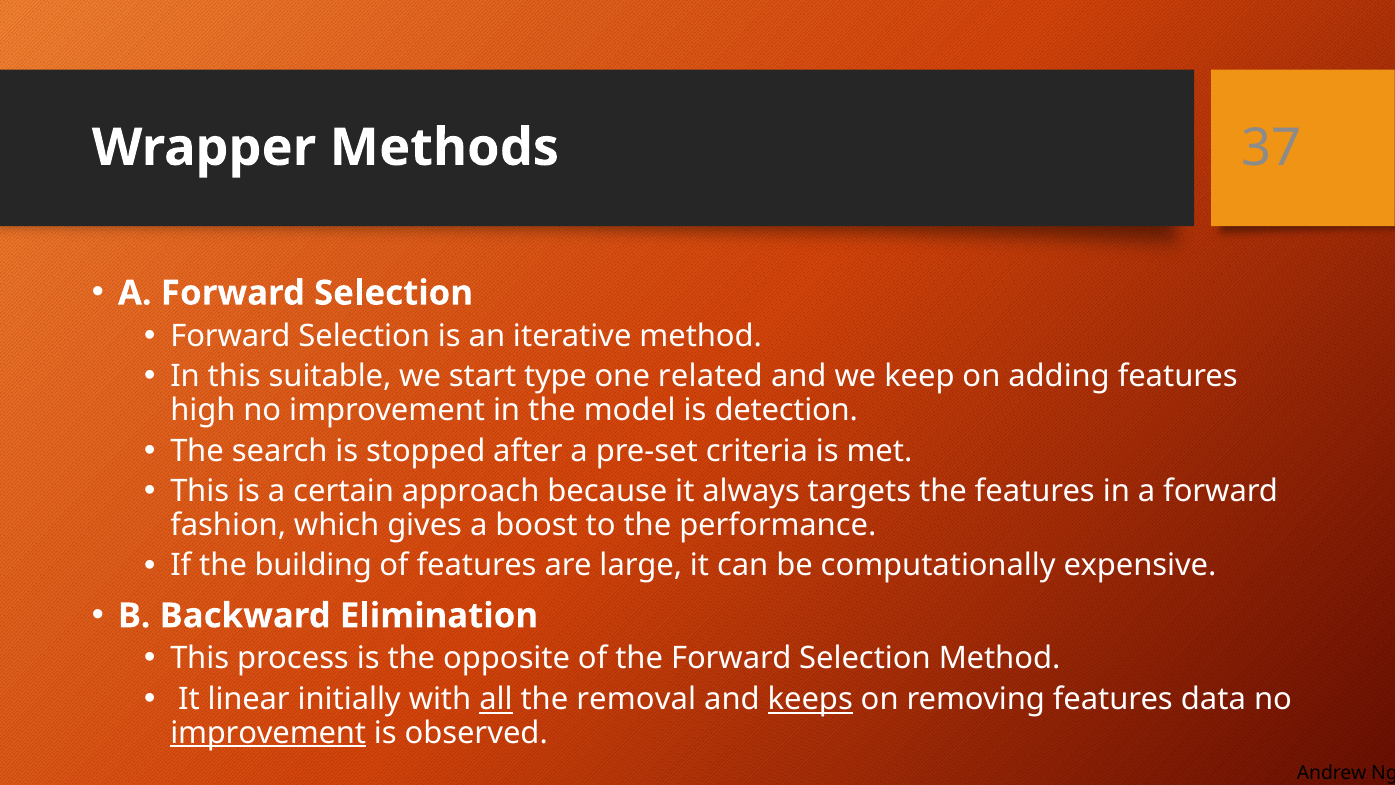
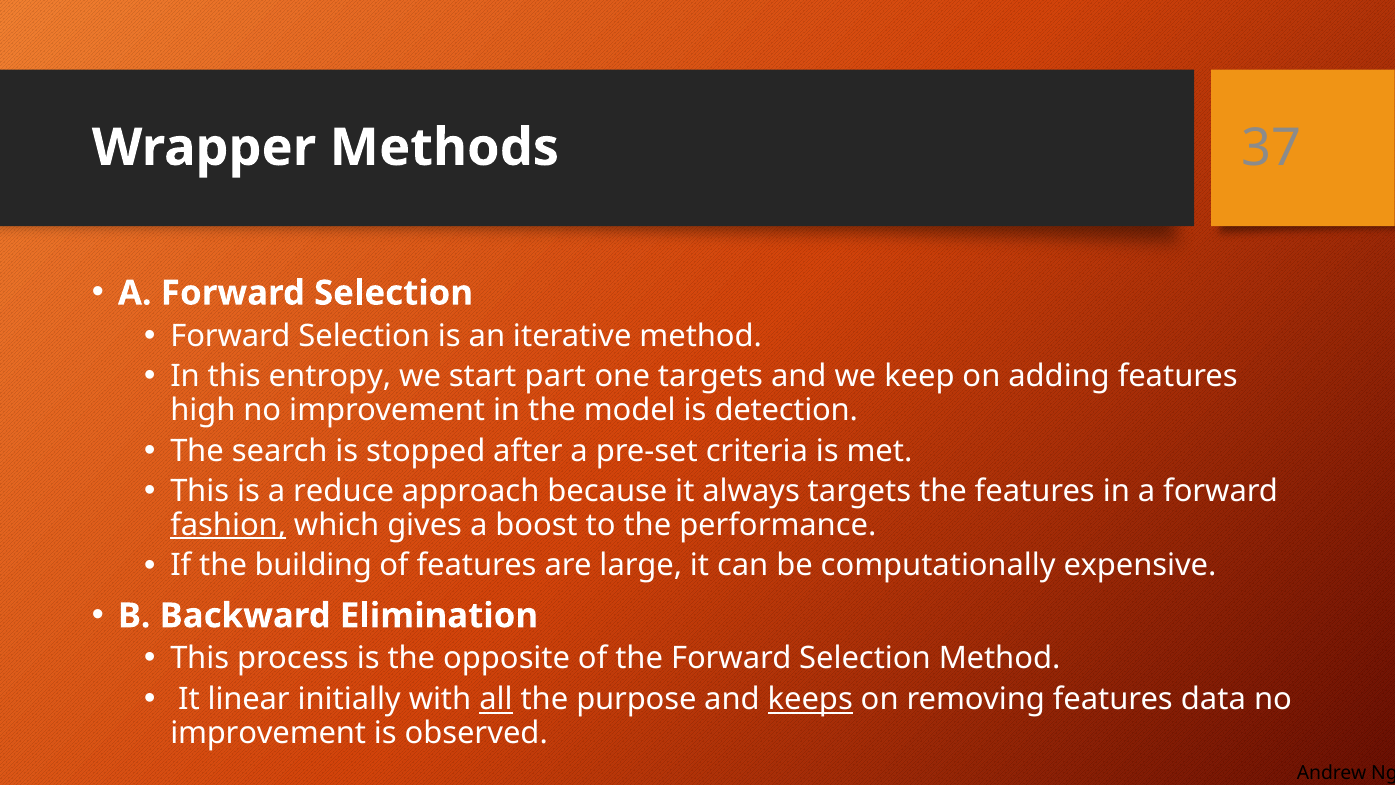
suitable: suitable -> entropy (330, 376)
type: type -> part (555, 376)
one related: related -> targets (710, 376)
certain: certain -> reduce (344, 491)
fashion underline: none -> present (228, 525)
removal: removal -> purpose (636, 699)
improvement underline: present -> none (268, 733)
